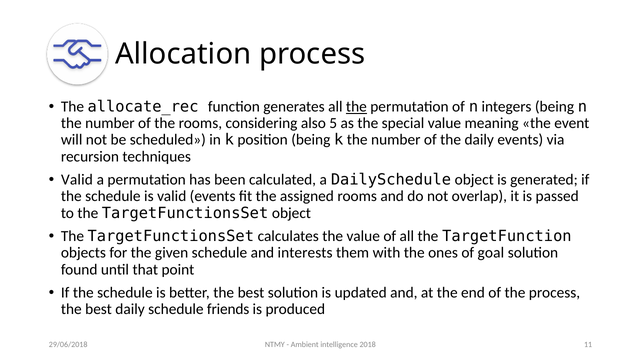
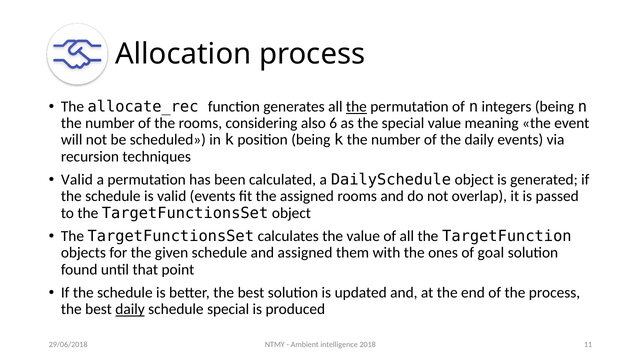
5: 5 -> 6 (333, 123)
and interests: interests -> assigned (305, 253)
daily underline: none -> present (130, 309)
schedule friends: friends -> special (228, 309)
